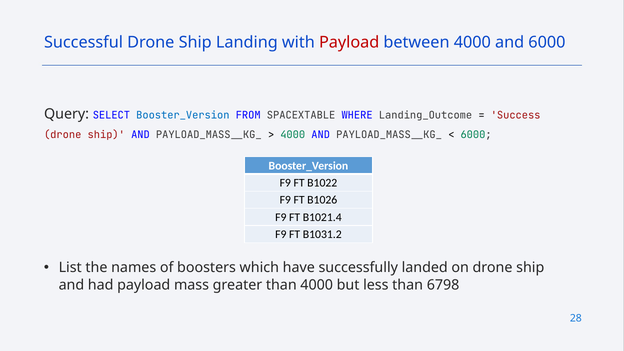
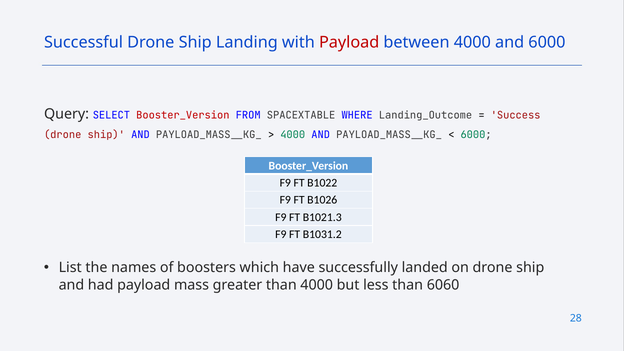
Booster_Version colour: blue -> red (183, 115)
B1021.4: B1021.4 -> B1021.3 (322, 217)
6798: 6798 -> 6060 (443, 285)
